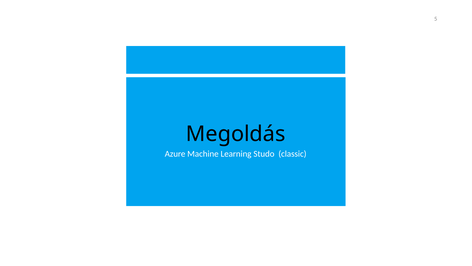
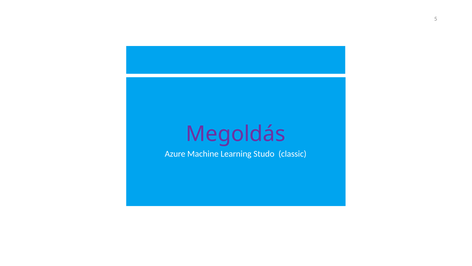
Megoldás colour: black -> purple (236, 134)
